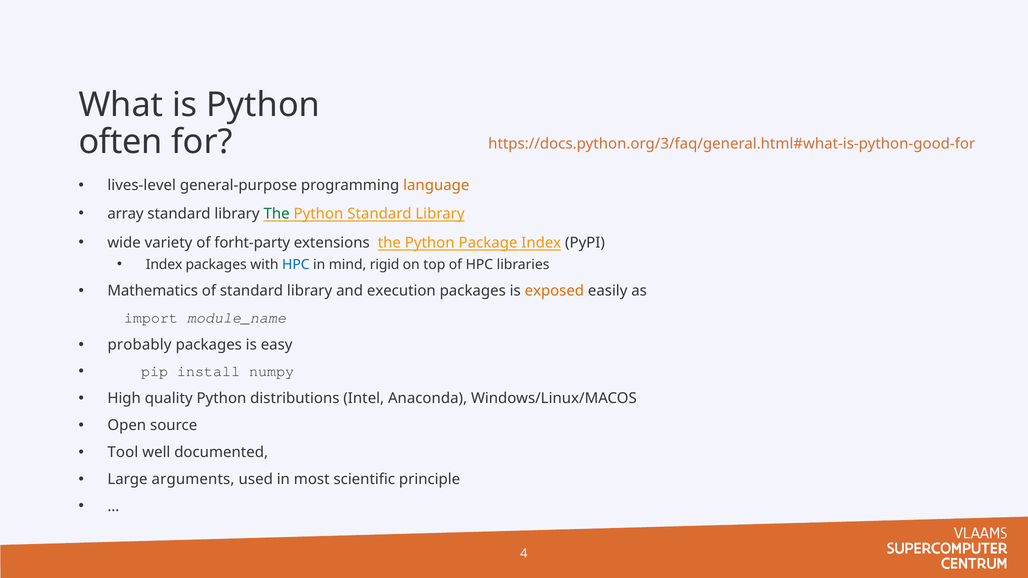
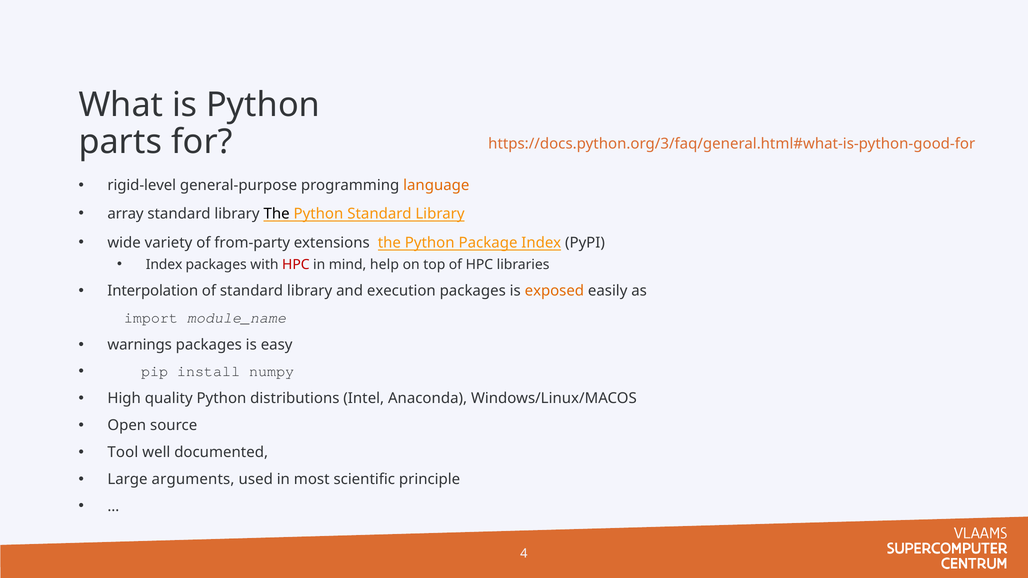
often: often -> parts (120, 142)
lives-level: lives-level -> rigid-level (142, 185)
The colour: green -> black (277, 214)
forht-party: forht-party -> from-party (252, 243)
HPC colour: blue -> red (296, 265)
rigid: rigid -> help (384, 265)
Mathematics: Mathematics -> Interpolation (153, 291)
probably: probably -> warnings (140, 345)
